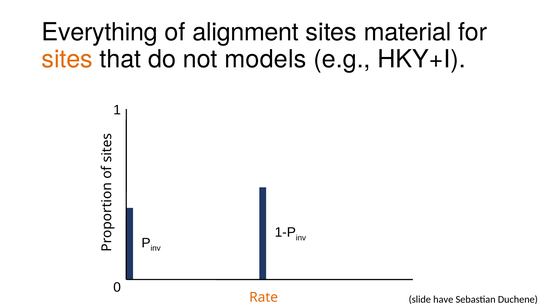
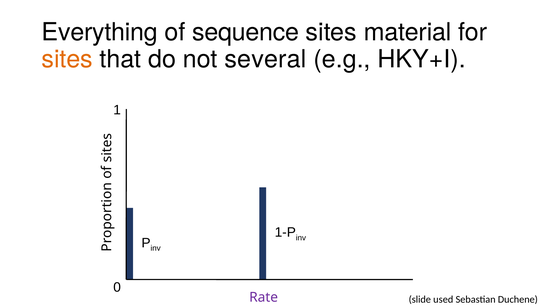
alignment: alignment -> sequence (246, 32)
models: models -> several (265, 59)
Rate colour: orange -> purple (264, 298)
have: have -> used (443, 299)
